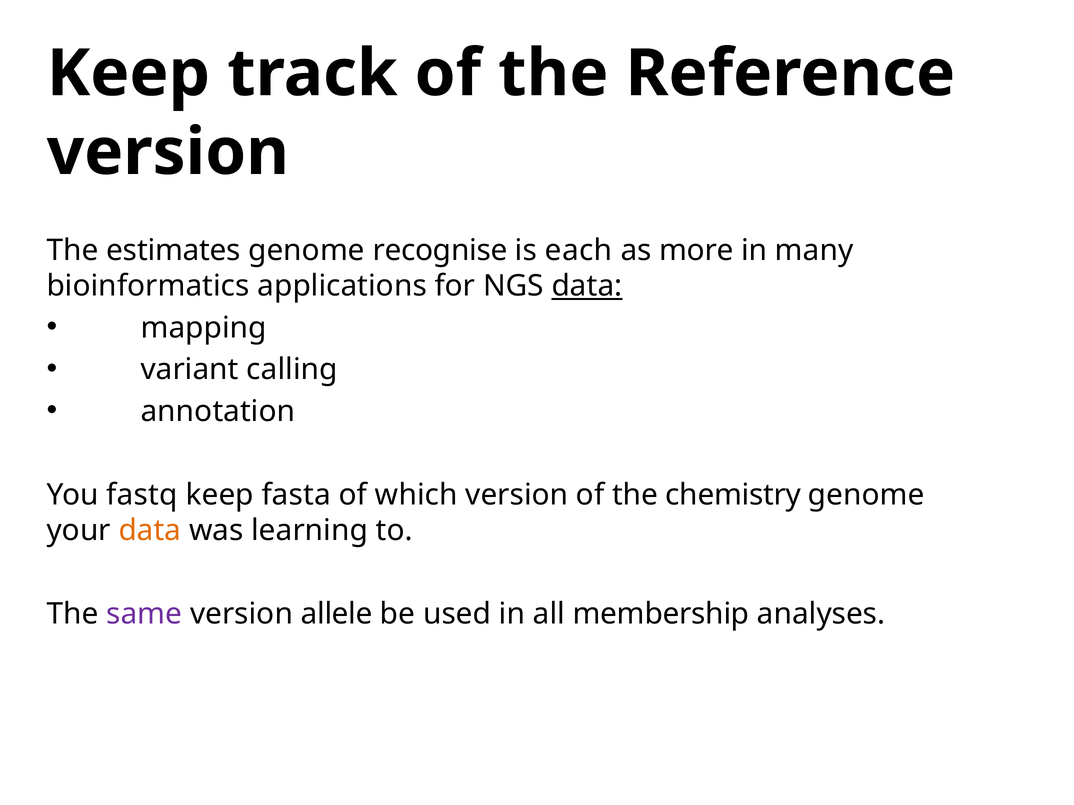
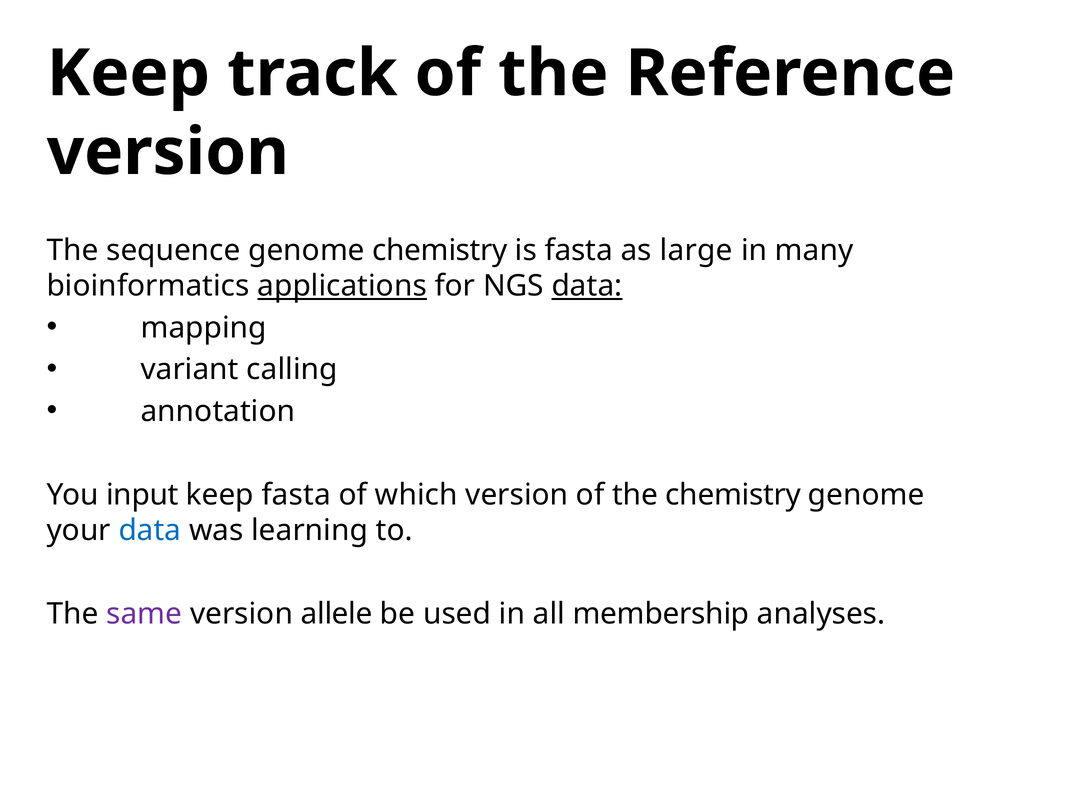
estimates: estimates -> sequence (173, 250)
genome recognise: recognise -> chemistry (440, 250)
is each: each -> fasta (579, 250)
more: more -> large (696, 250)
applications underline: none -> present (342, 286)
fastq: fastq -> input (142, 495)
data colour: orange -> blue (150, 531)
